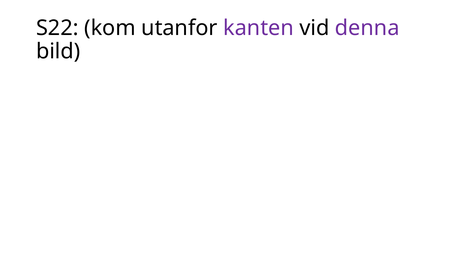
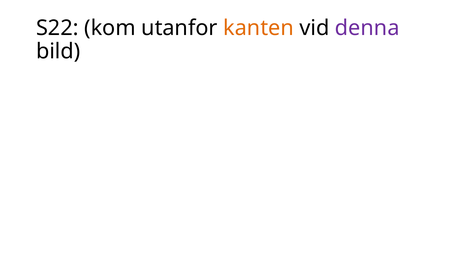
kanten colour: purple -> orange (259, 28)
